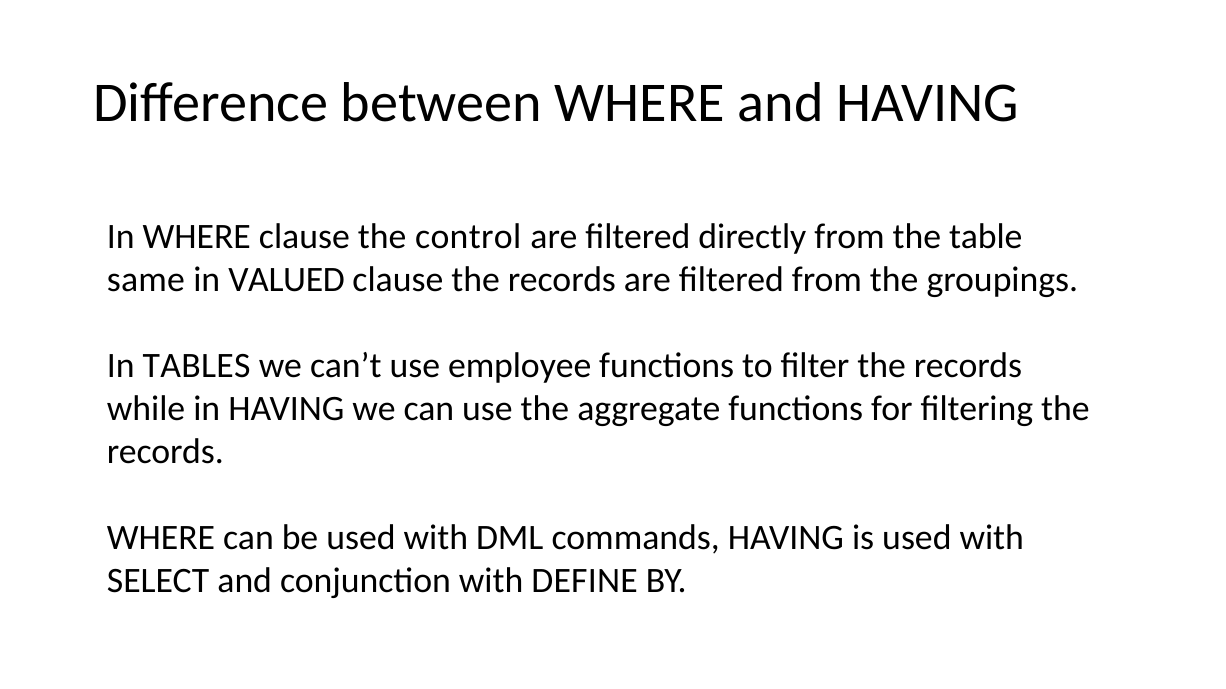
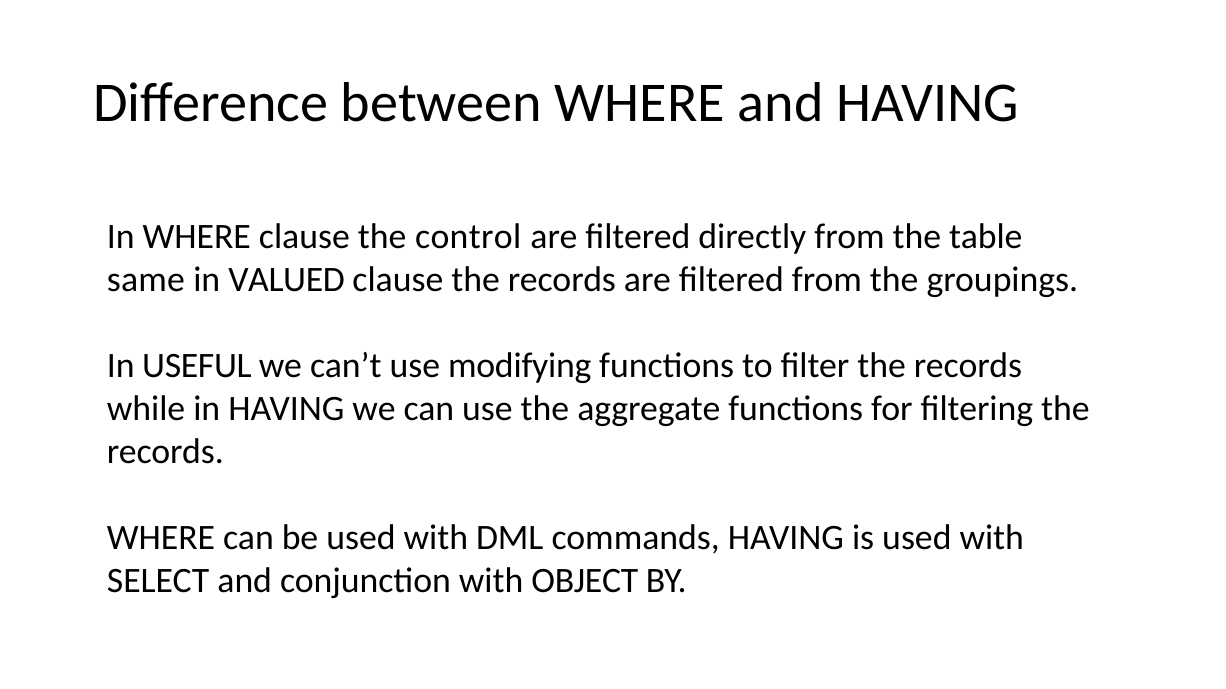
TABLES: TABLES -> USEFUL (197, 366)
employee: employee -> modifying (520, 366)
DEFINE: DEFINE -> OBJECT (585, 581)
